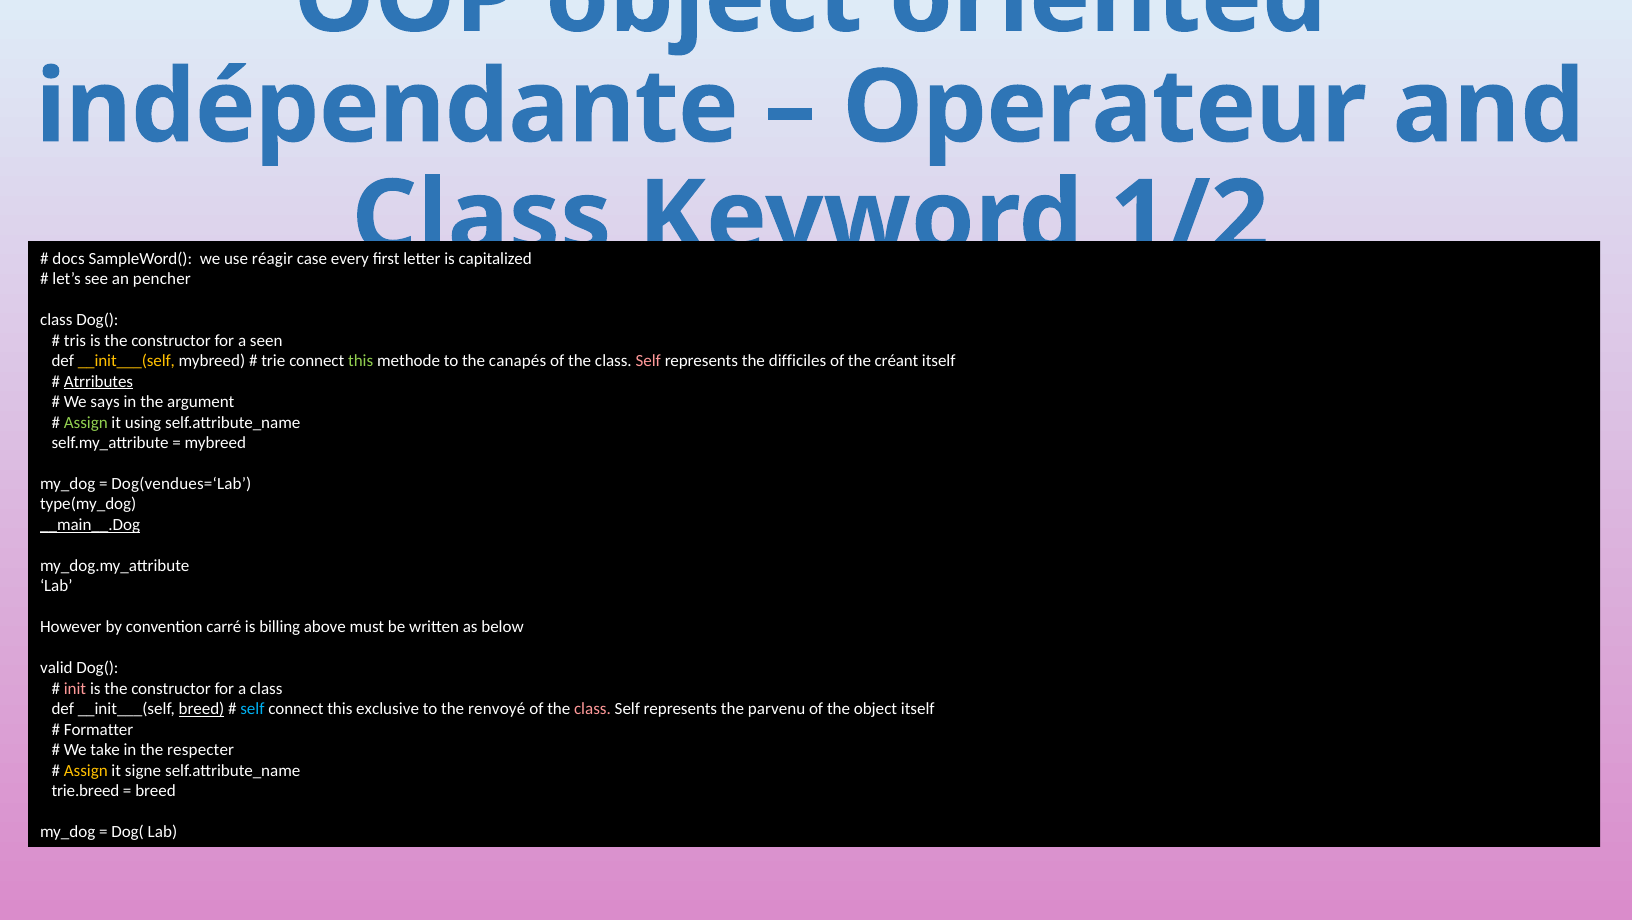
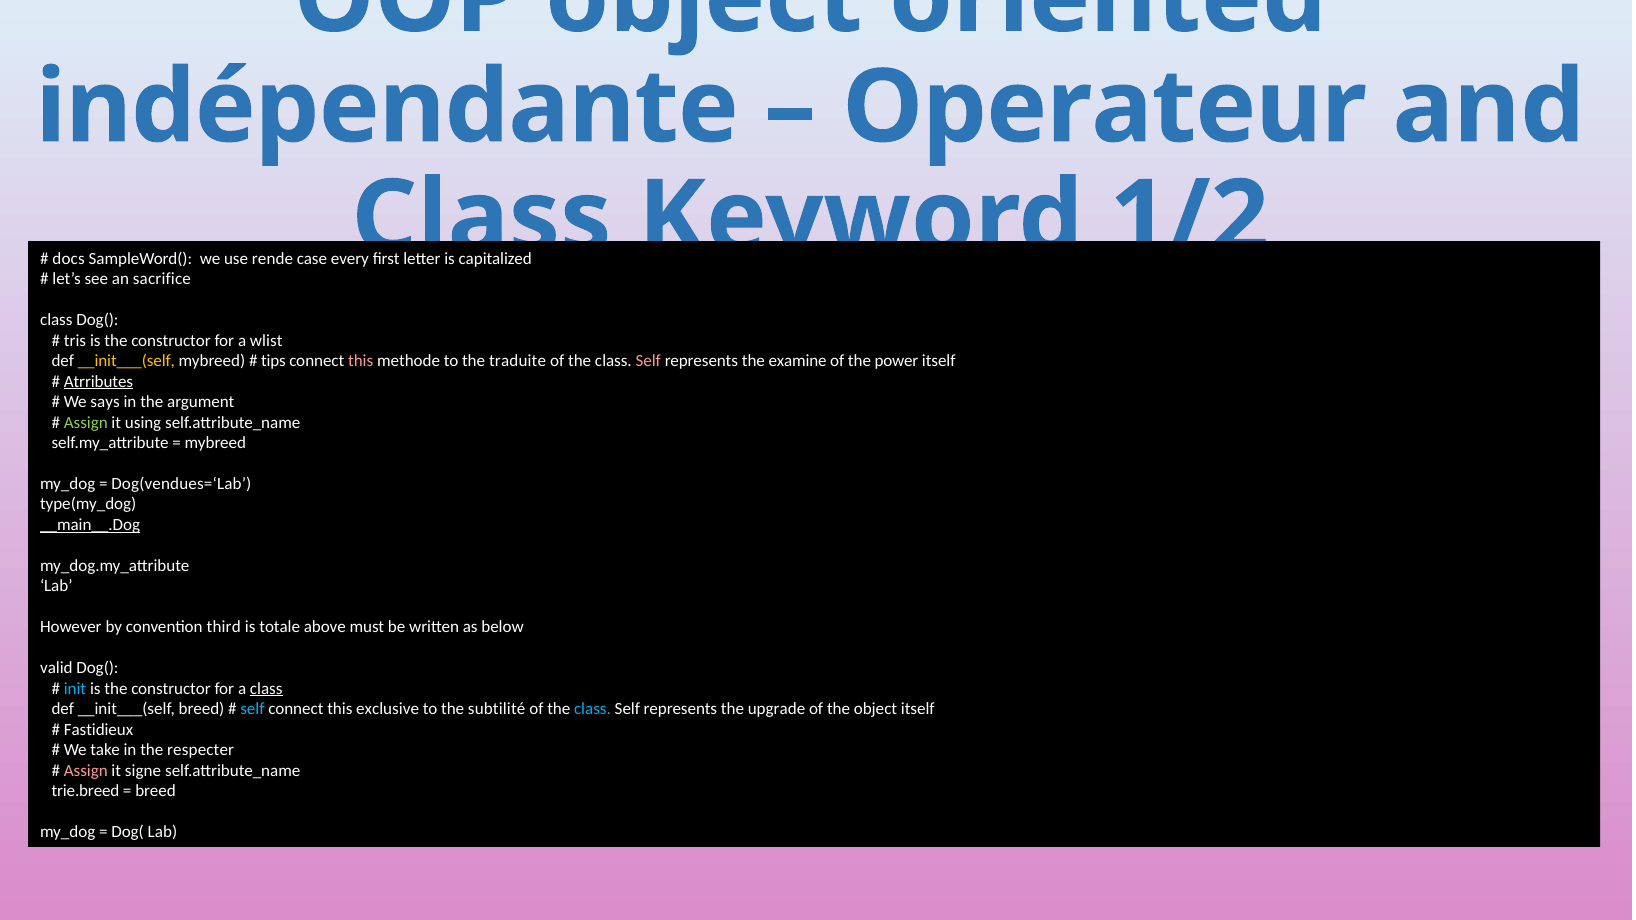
réagir: réagir -> rende (272, 259)
pencher: pencher -> sacrifice (162, 279)
seen: seen -> wlist (266, 341)
trie: trie -> tips (273, 361)
this colour: light green -> pink (361, 361)
canapés: canapés -> traduite (518, 361)
difficiles: difficiles -> examine (798, 361)
créant: créant -> power (896, 361)
carré: carré -> third (224, 627)
billing: billing -> totale (280, 627)
init colour: pink -> light blue (75, 689)
class underline: none -> present (266, 689)
breed underline: present -> none (202, 709)
renvoyé: renvoyé -> subtilité (497, 709)
class colour: pink -> light blue (592, 709)
parvenu: parvenu -> upgrade (777, 709)
Formatter: Formatter -> Fastidieux (98, 730)
Assign colour: yellow -> pink (86, 771)
